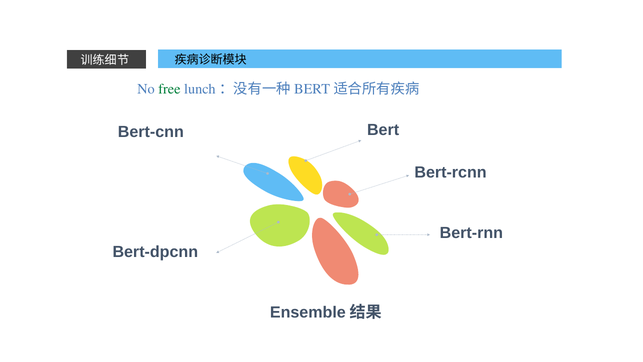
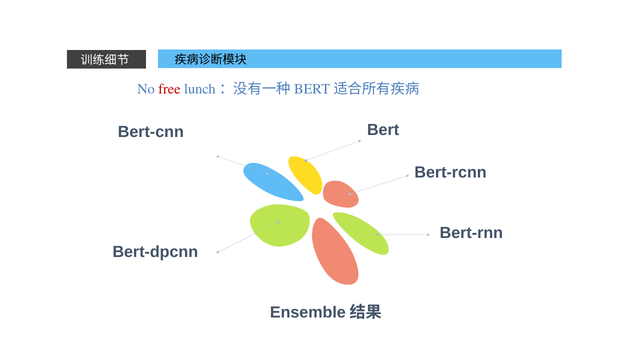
free colour: green -> red (169, 89)
